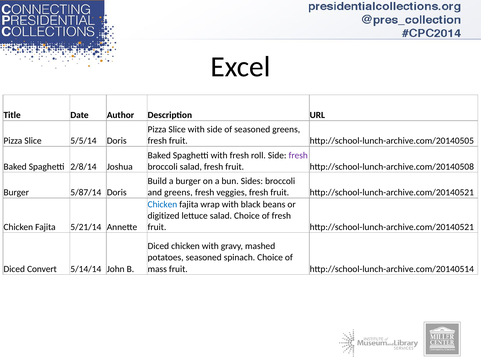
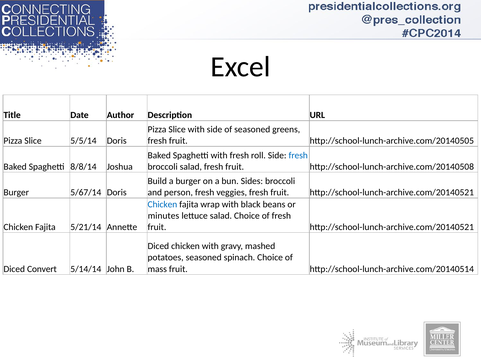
fresh colour: purple -> blue (298, 156)
2/8/14: 2/8/14 -> 8/8/14 (83, 167)
5/87/14: 5/87/14 -> 5/67/14 (86, 193)
and greens: greens -> person (178, 193)
digitized: digitized -> minutes (163, 216)
